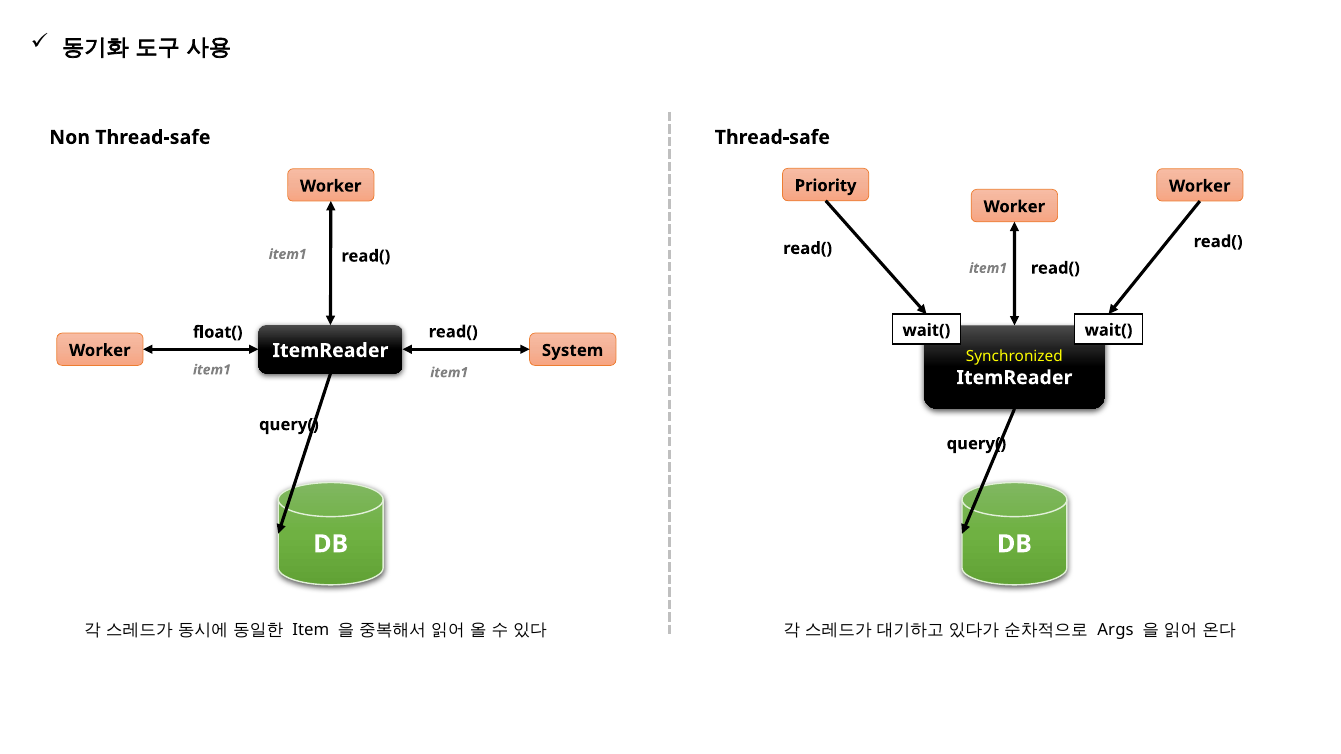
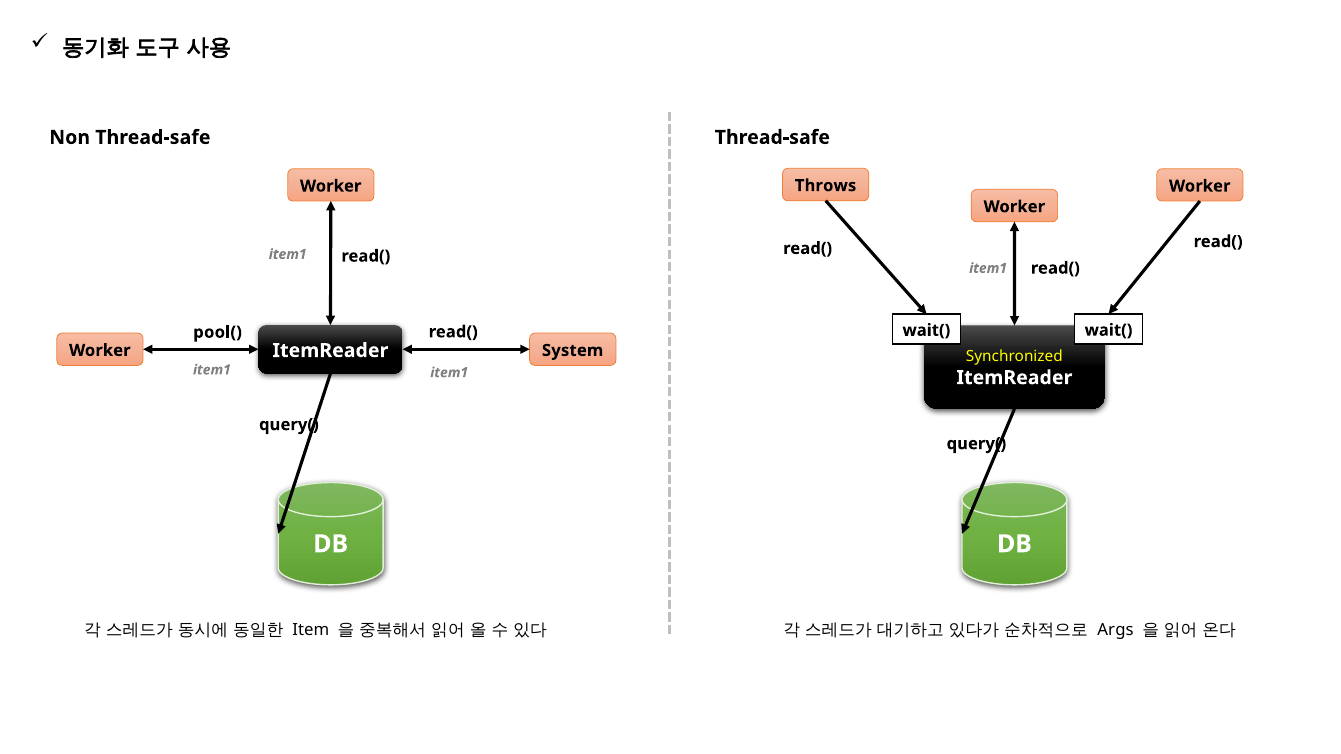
Priority: Priority -> Throws (826, 186)
float(: float( -> pool( (218, 332)
